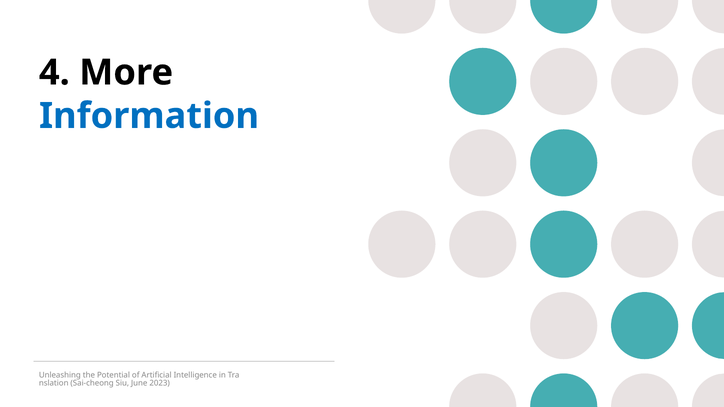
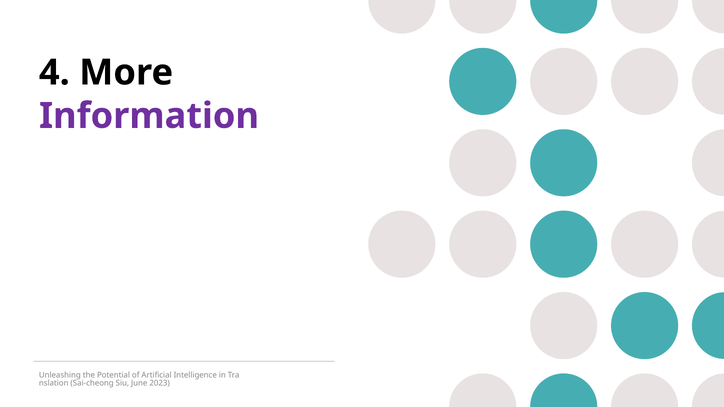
Information colour: blue -> purple (149, 116)
